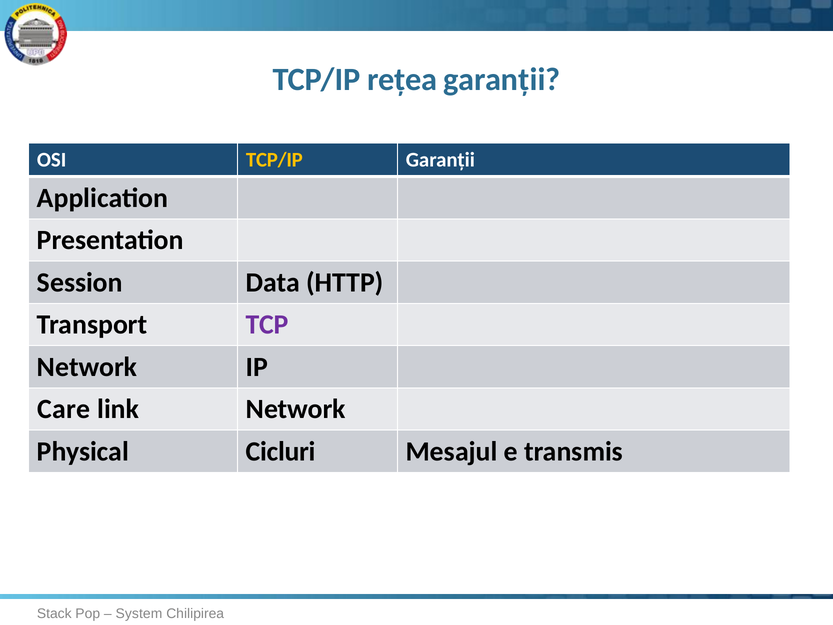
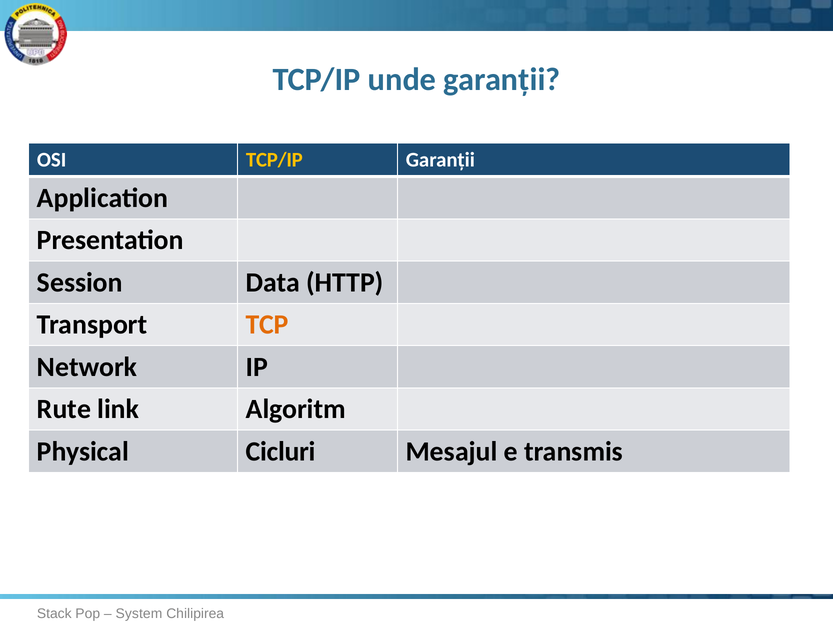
rețea: rețea -> unde (402, 80)
TCP colour: purple -> orange (267, 325)
Care: Care -> Rute (64, 409)
link Network: Network -> Algoritm (296, 409)
